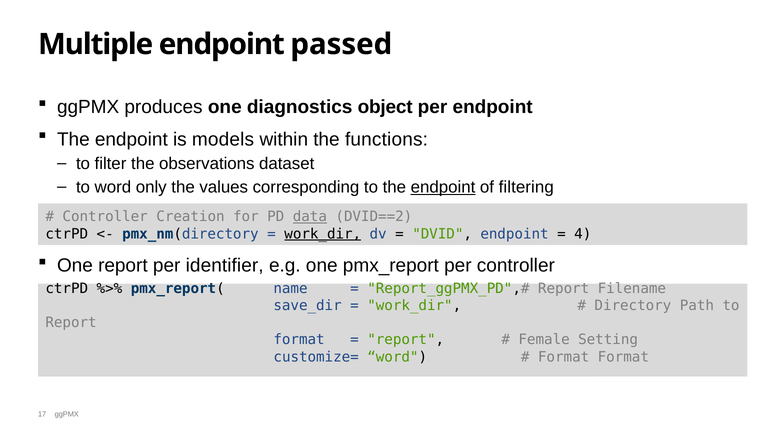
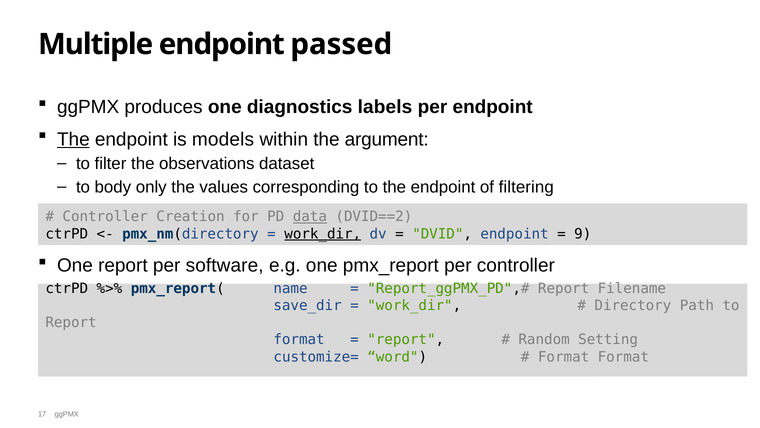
object: object -> labels (385, 107)
The underline: none -> present (73, 139)
functions: functions -> argument (387, 139)
to word: word -> body (113, 187)
endpoint underline: present -> none (443, 187)
4: 4 -> 9 (583, 234)
identifier: identifier -> software (225, 265)
Female: Female -> Random (544, 339)
